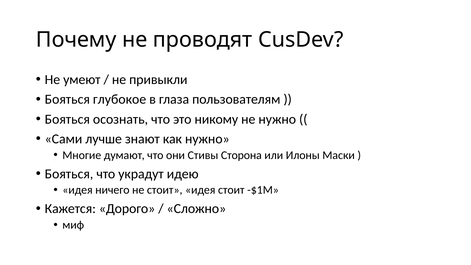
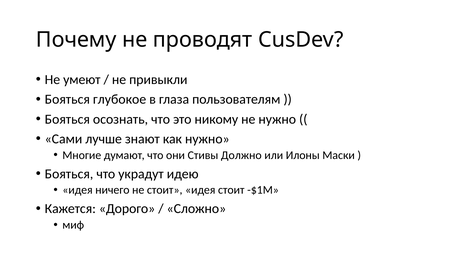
Сторона: Сторона -> Должно (241, 155)
